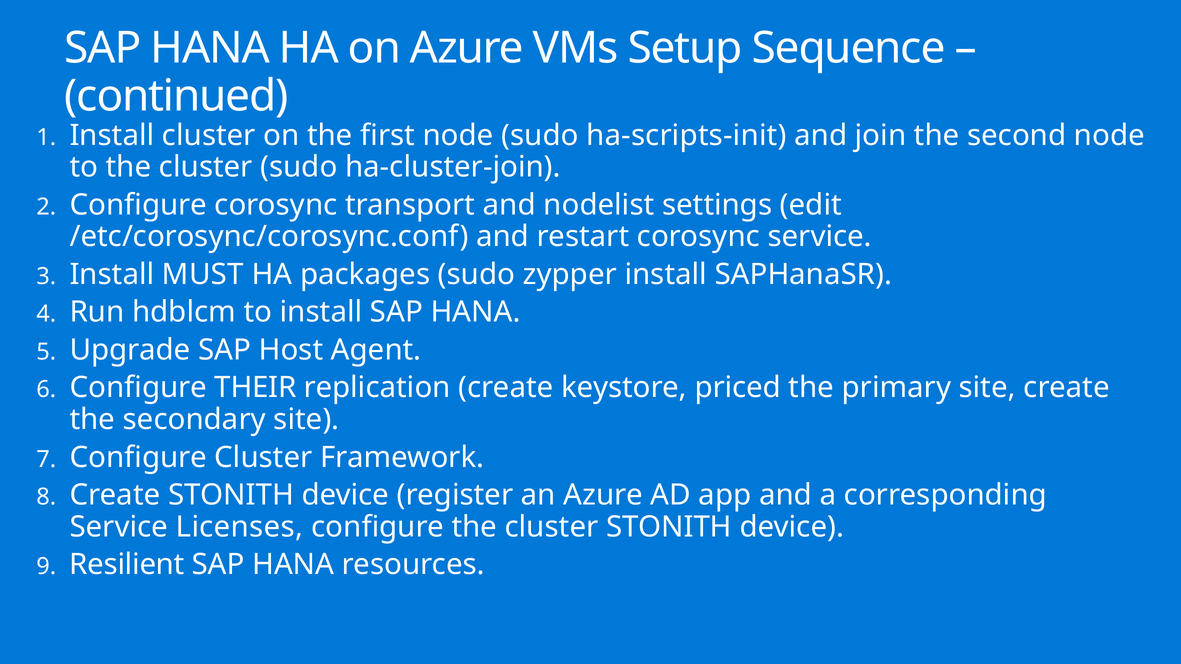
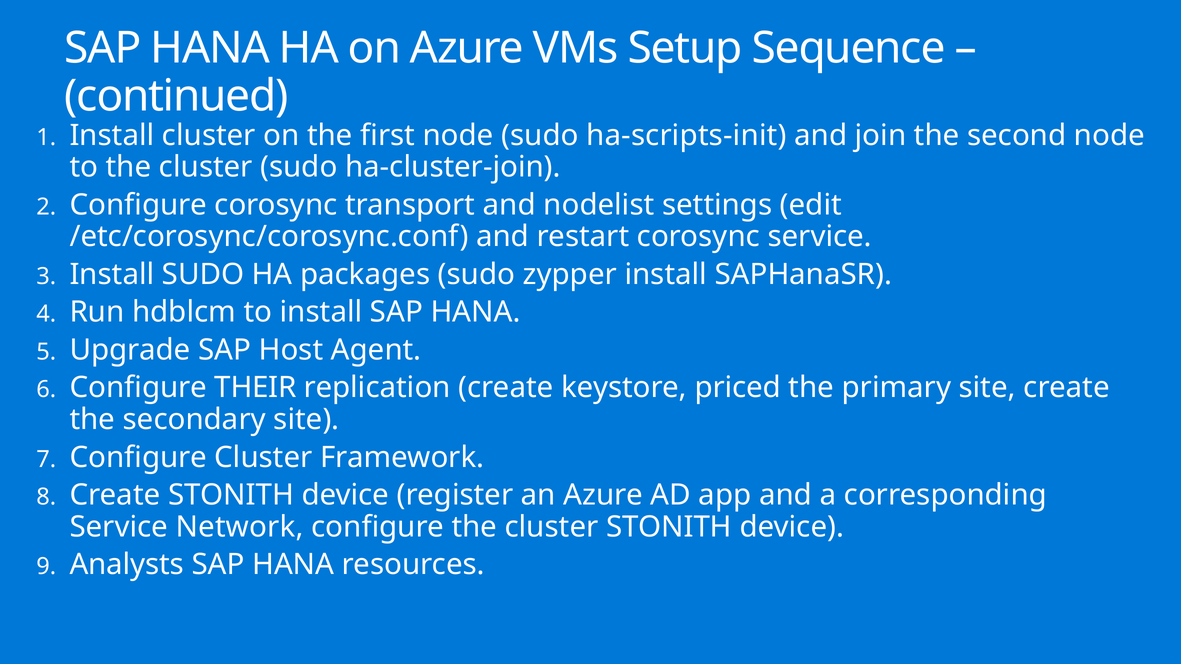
Install MUST: MUST -> SUDO (203, 275)
Licenses: Licenses -> Network (240, 527)
Resilient: Resilient -> Analysts (127, 565)
